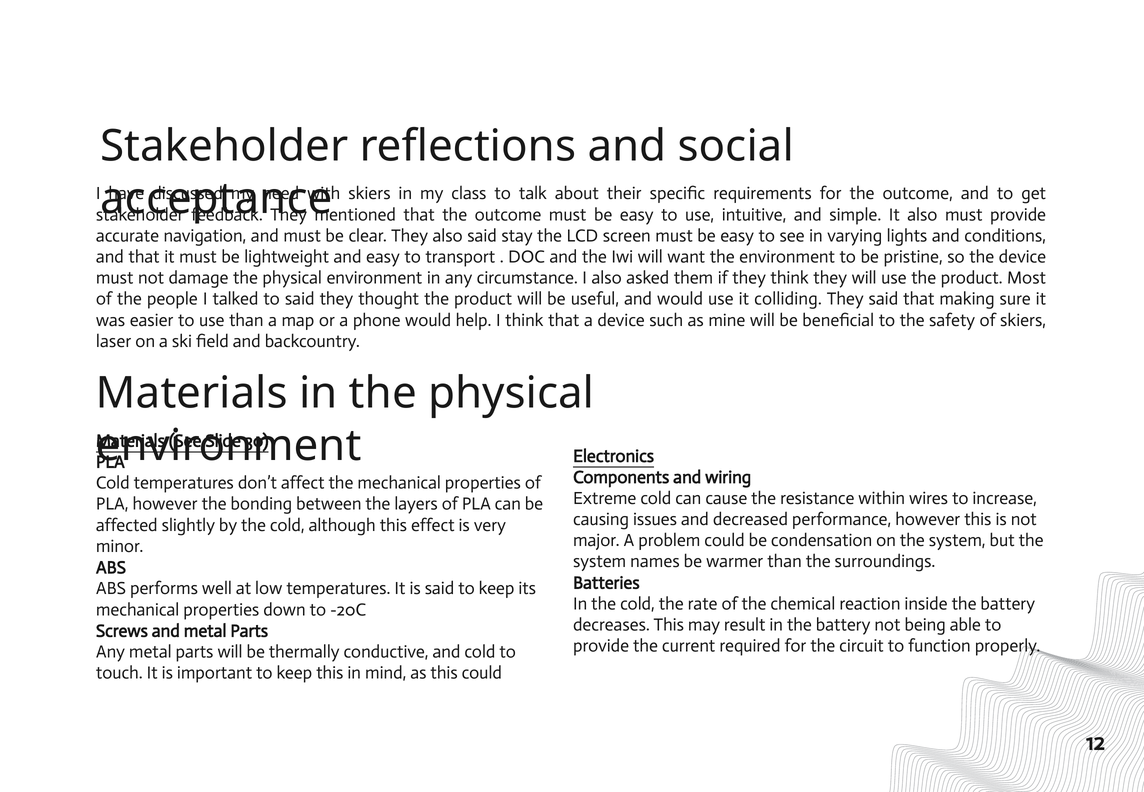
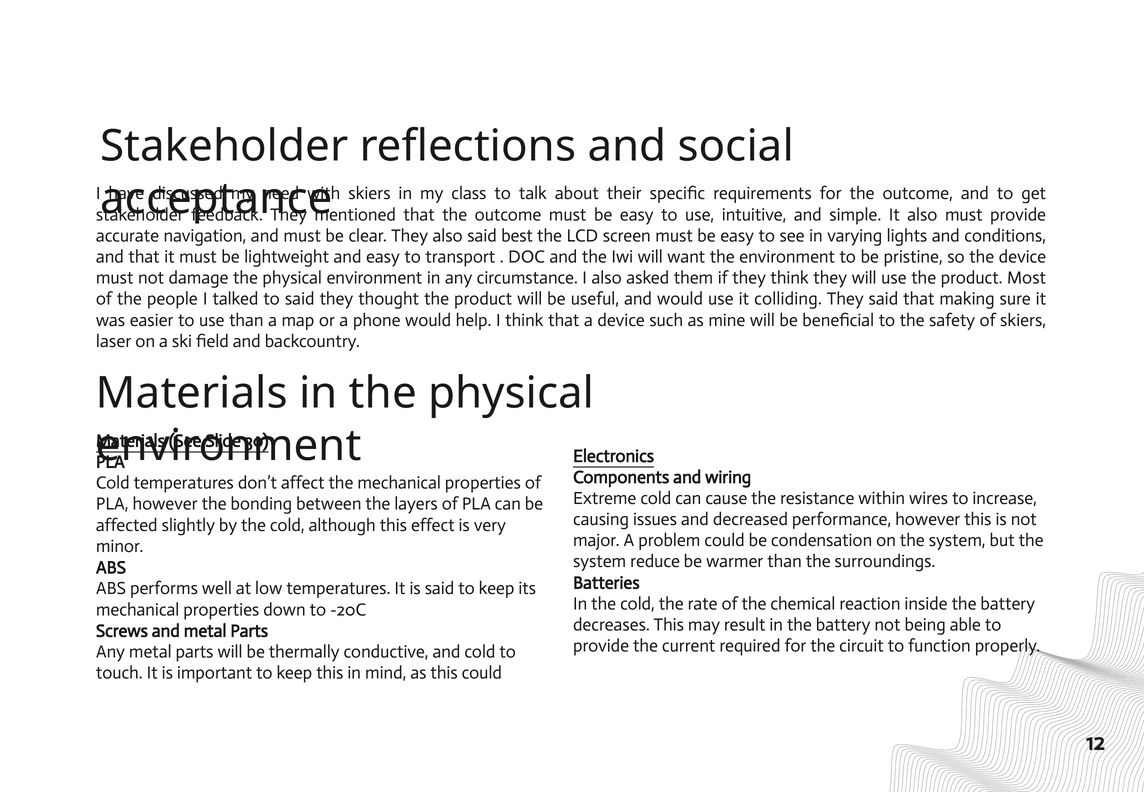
stay: stay -> best (517, 236)
names: names -> reduce (655, 562)
